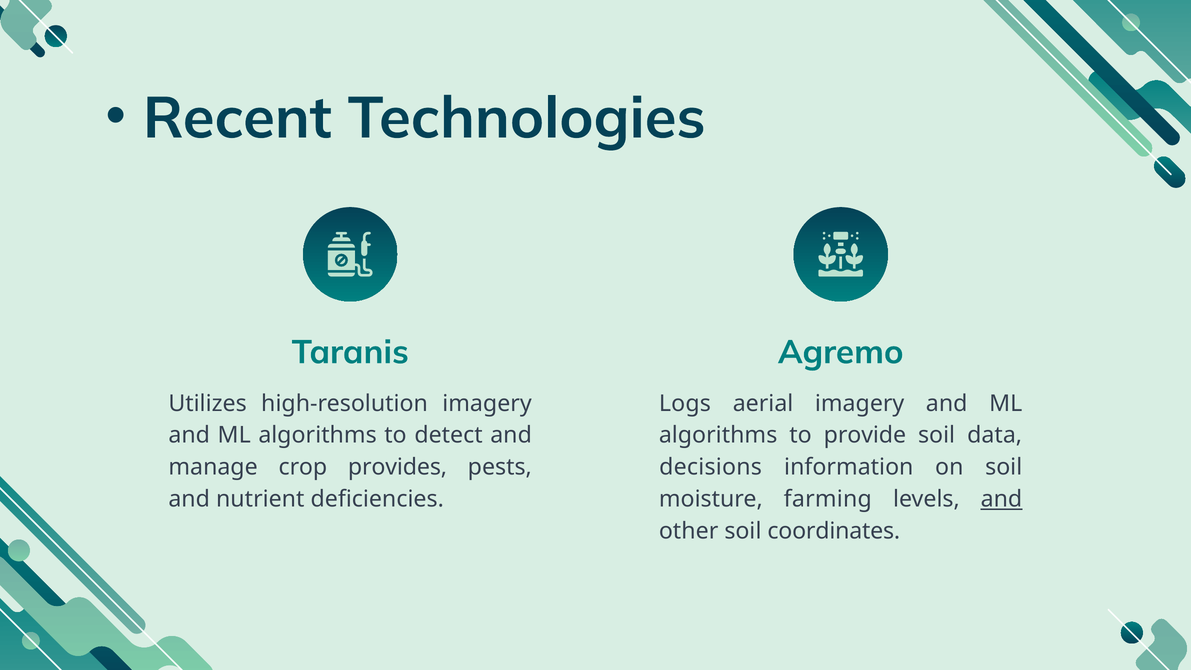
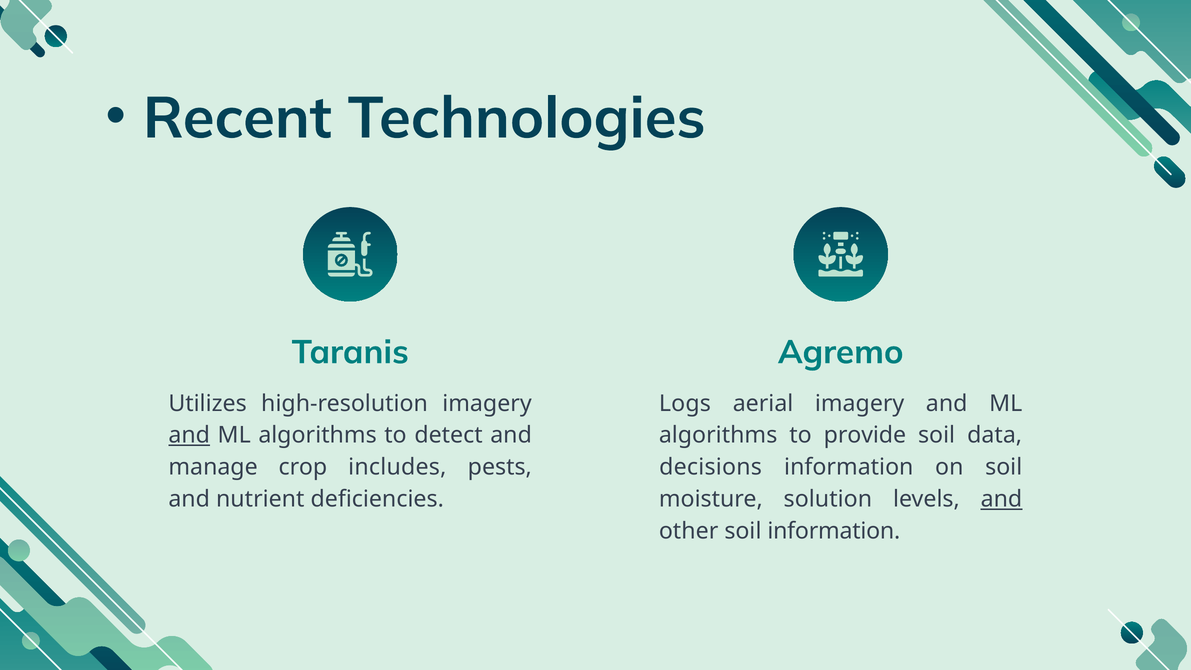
and underline: none -> present (189, 435)
provides: provides -> includes (397, 467)
farming: farming -> solution (828, 499)
soil coordinates: coordinates -> information (834, 531)
